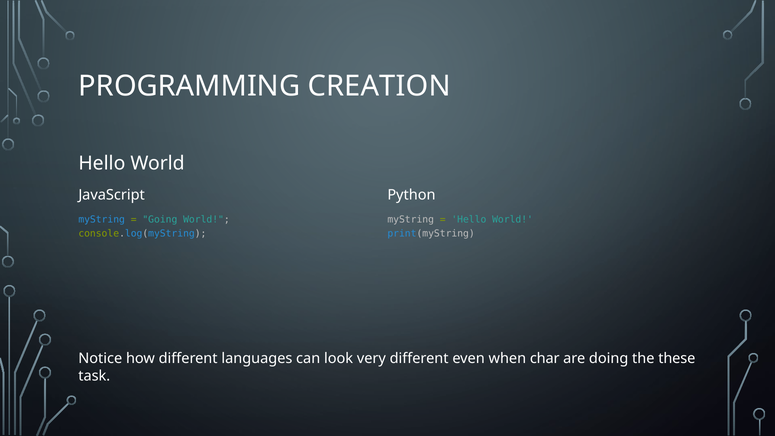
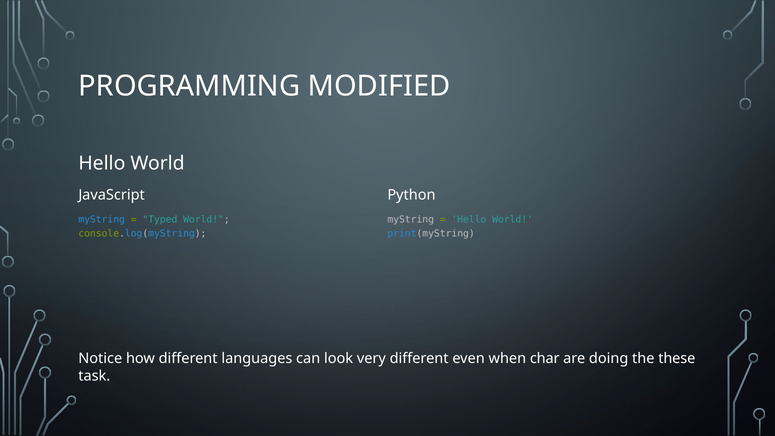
CREATION: CREATION -> MODIFIED (379, 86)
Going: Going -> Typed (160, 220)
